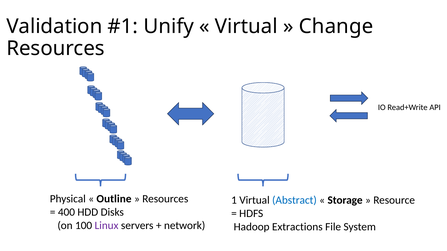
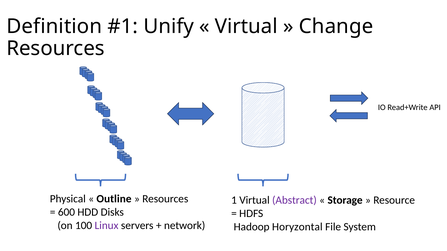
Validation: Validation -> Definition (54, 26)
Abstract colour: blue -> purple (294, 200)
400: 400 -> 600 (66, 212)
Extractions: Extractions -> Horyzontal (297, 227)
